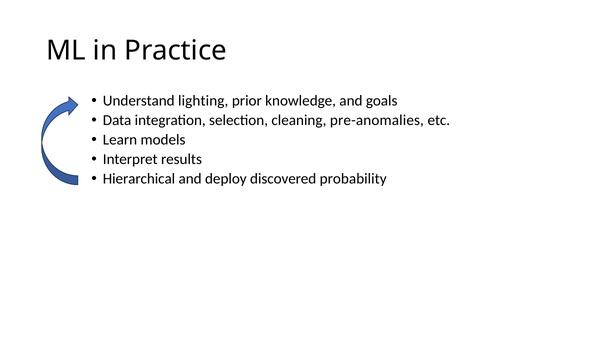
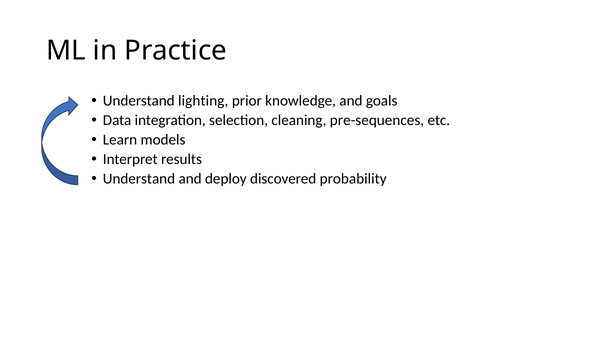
pre-anomalies: pre-anomalies -> pre-sequences (377, 120)
Hierarchical: Hierarchical -> Understand (139, 179)
